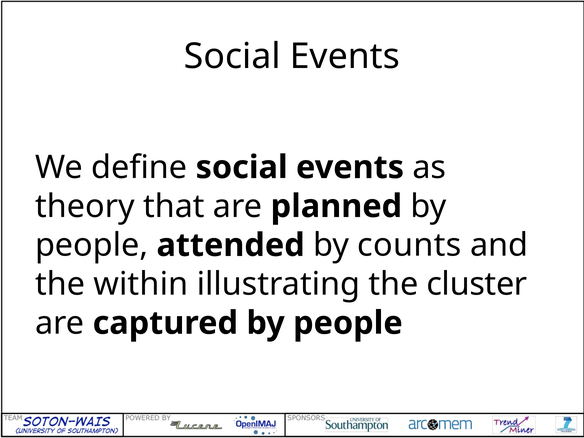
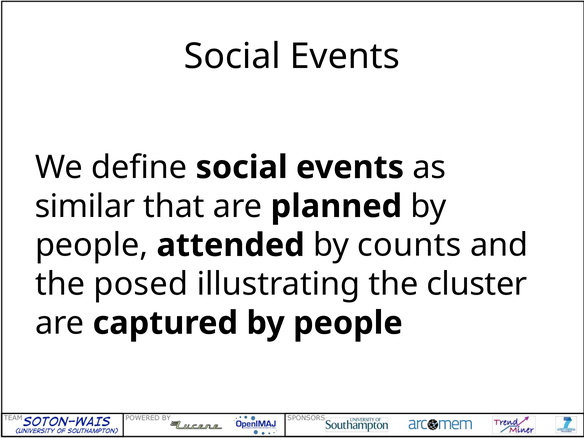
theory: theory -> similar (85, 206)
within: within -> posed (141, 284)
